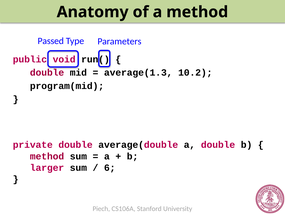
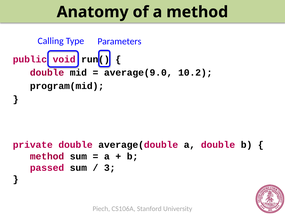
Passed: Passed -> Calling (51, 41)
average(1.3: average(1.3 -> average(9.0 (138, 72)
larger: larger -> passed (47, 167)
6: 6 -> 3 (110, 167)
